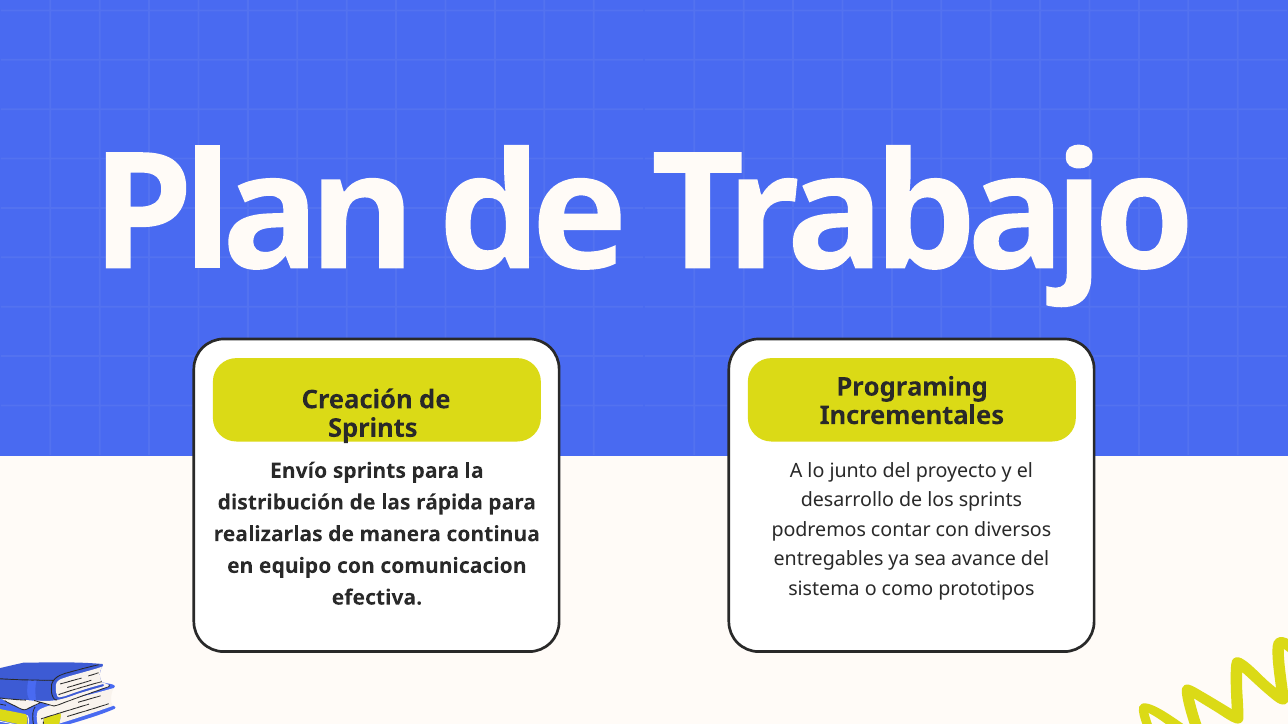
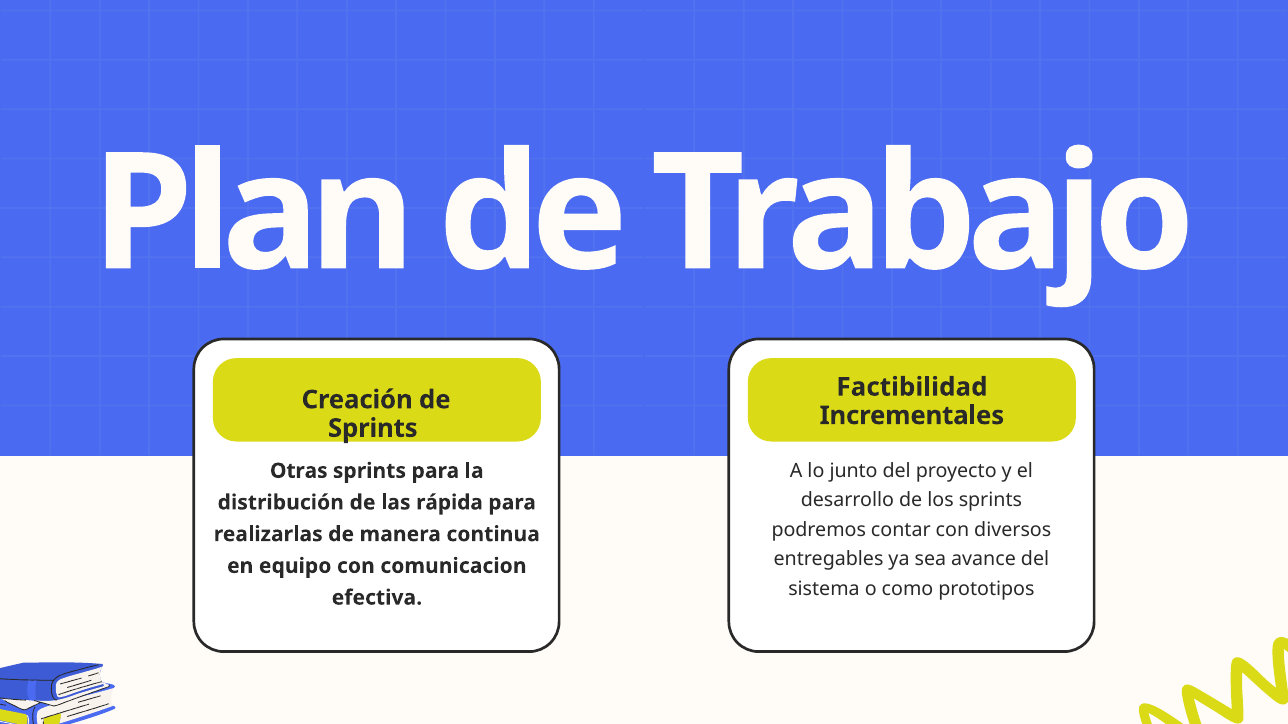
Programing: Programing -> Factibilidad (912, 387)
Envío: Envío -> Otras (299, 471)
